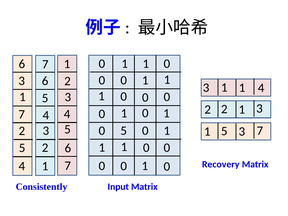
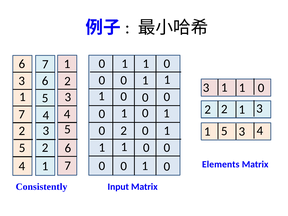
1 4: 4 -> 0 (261, 88)
0 5: 5 -> 2 (124, 131)
1 7: 7 -> 4 (260, 131)
Recovery: Recovery -> Elements (221, 164)
